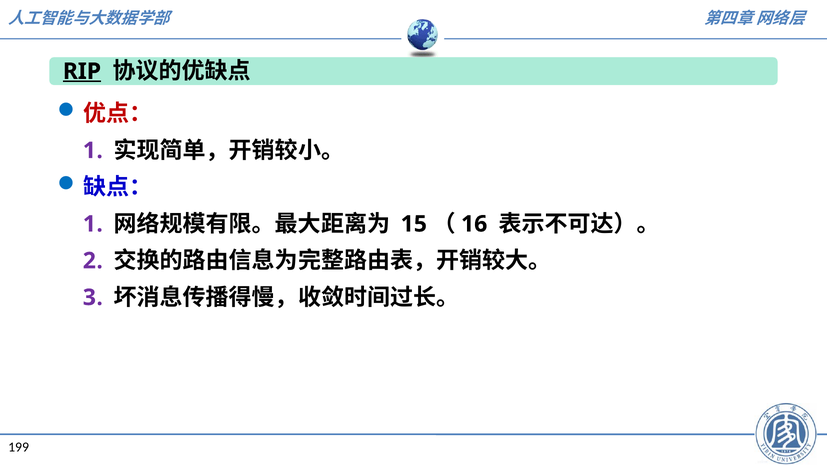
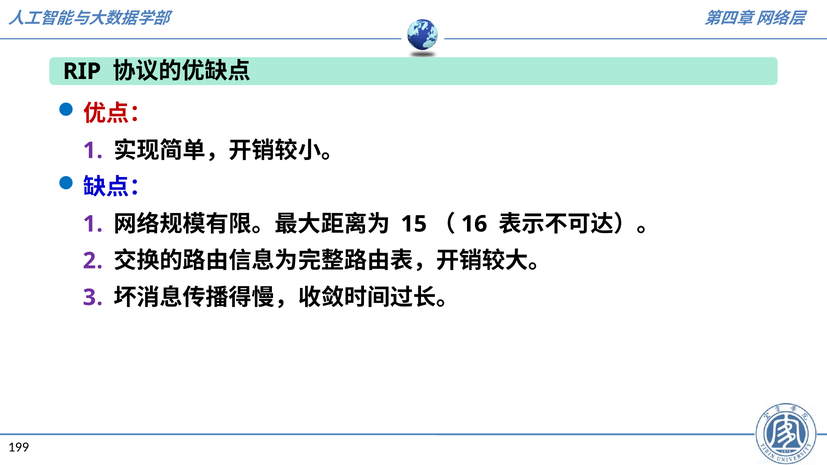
RIP underline: present -> none (82, 71)
